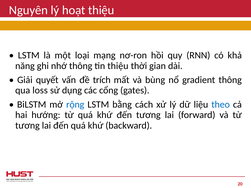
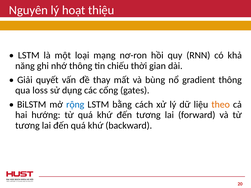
tin thiệu: thiệu -> chiếu (118, 66)
trích: trích -> thay (102, 80)
theo colour: blue -> orange (221, 105)
